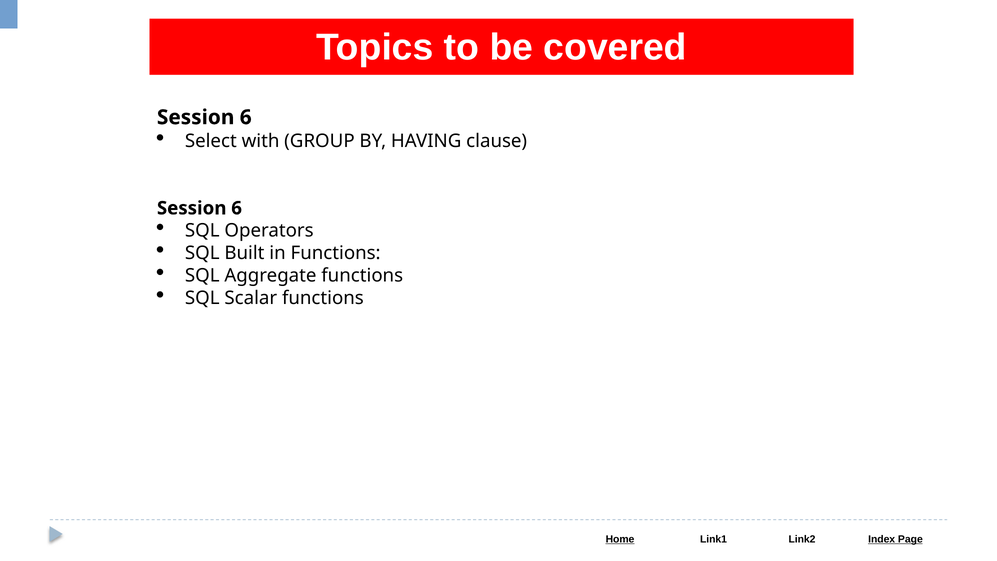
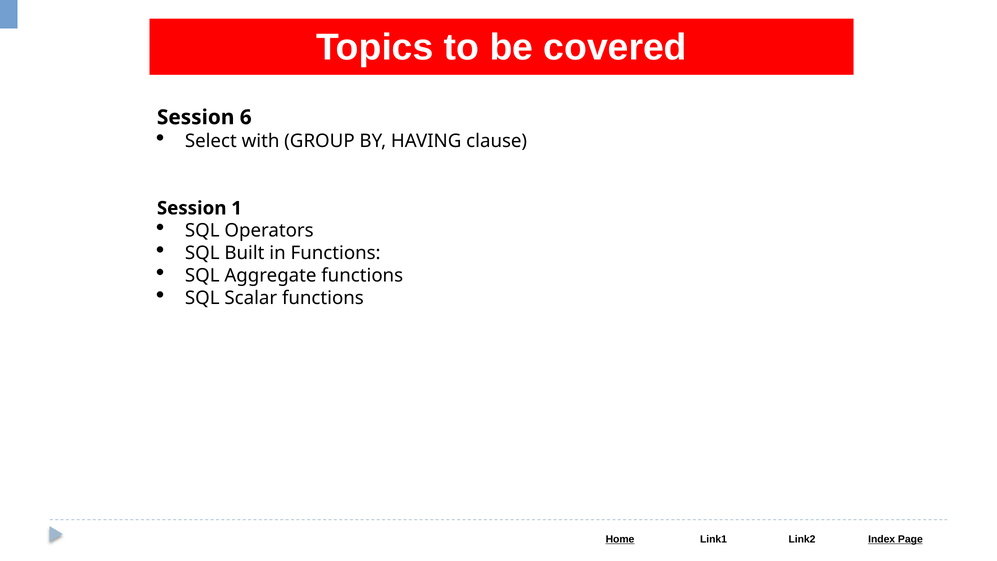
6: 6 -> 1 (237, 208)
